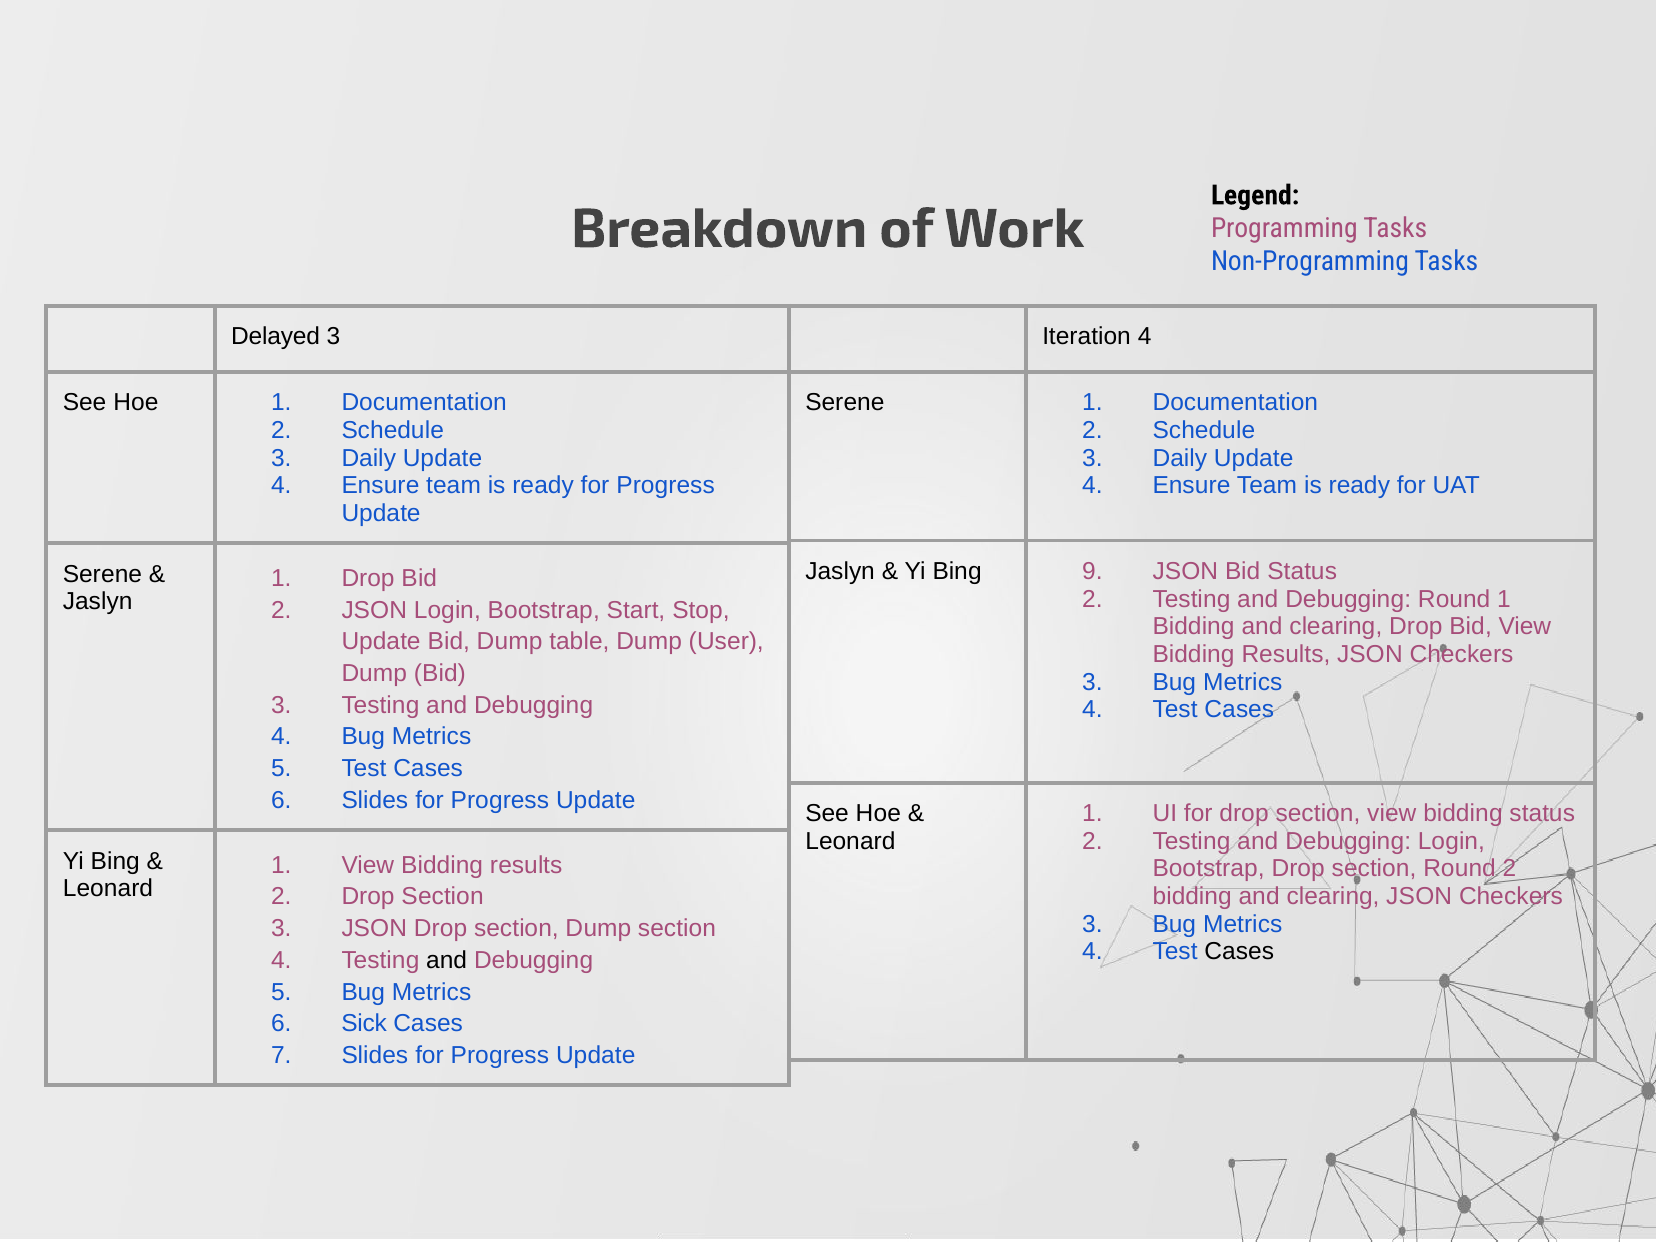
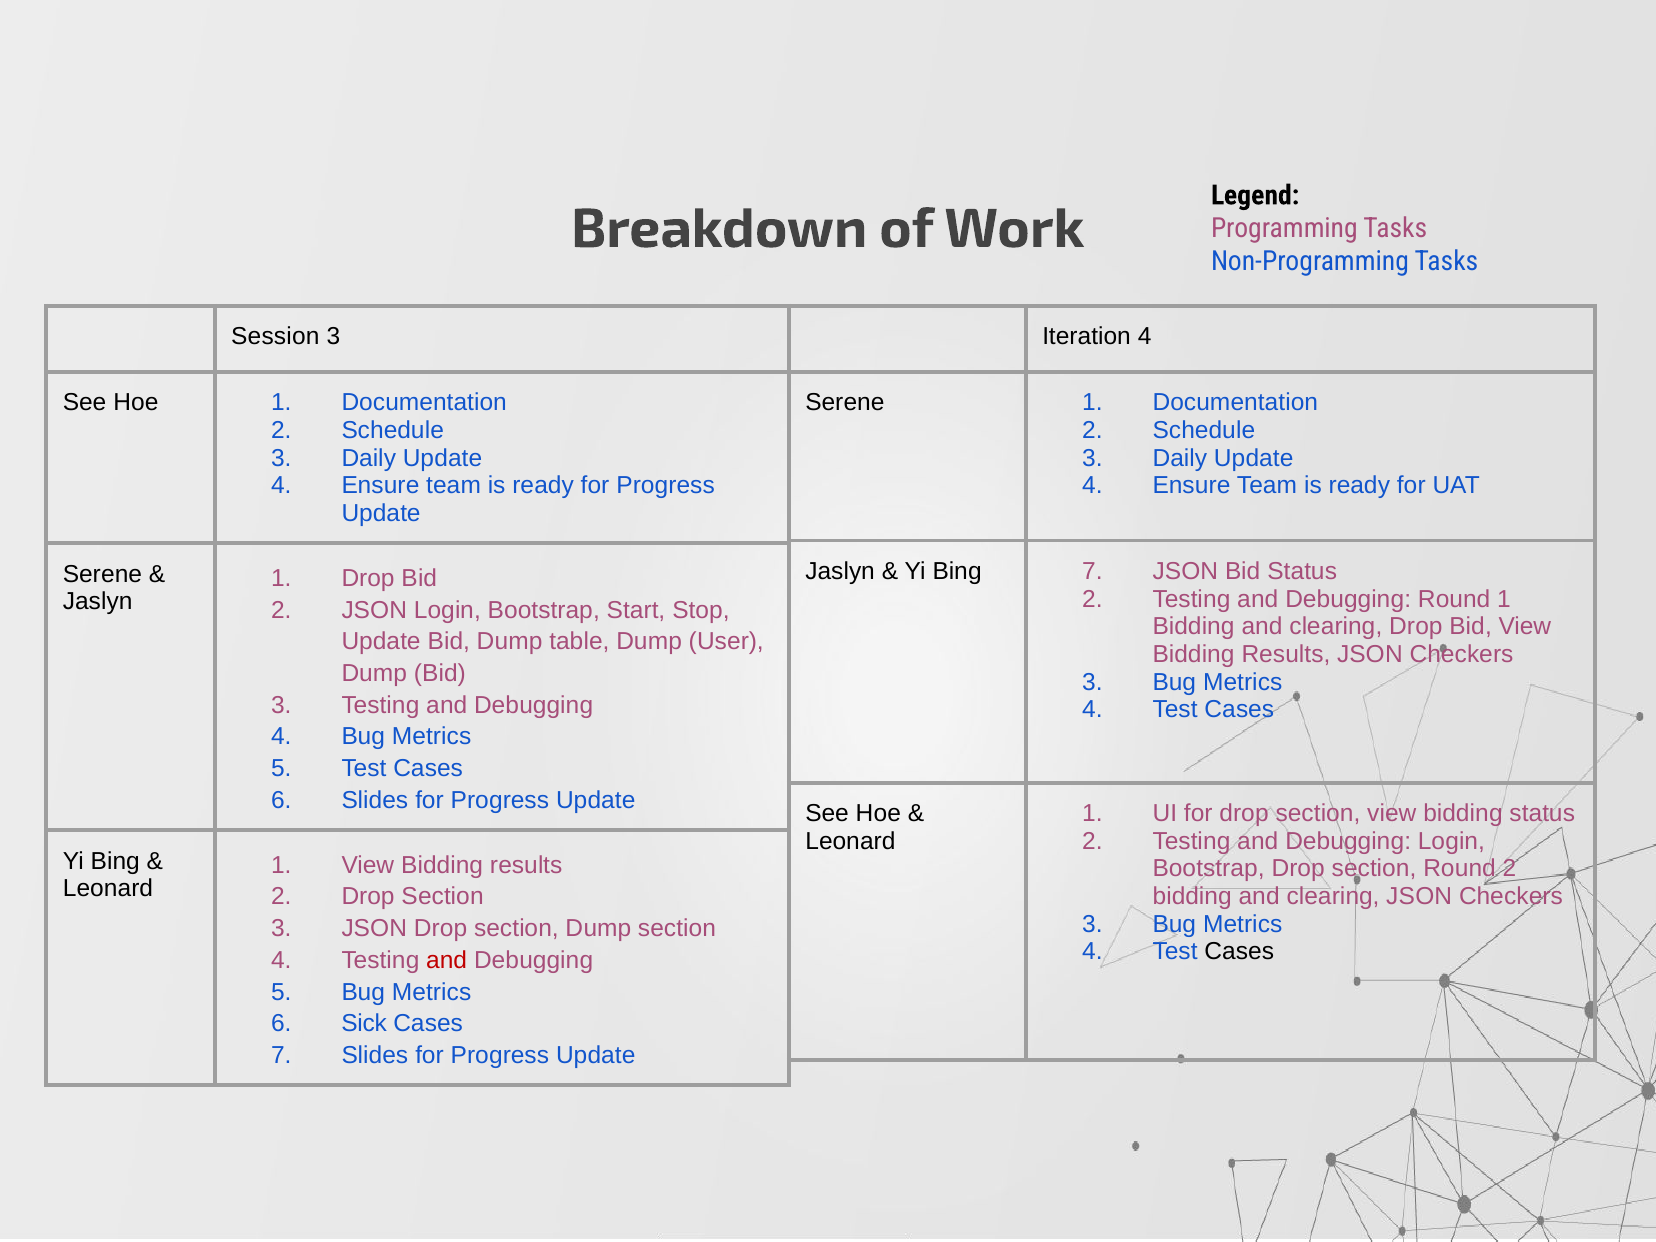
Delayed: Delayed -> Session (275, 337)
Bing 9: 9 -> 7 (1092, 571)
and colour: black -> red (447, 960)
